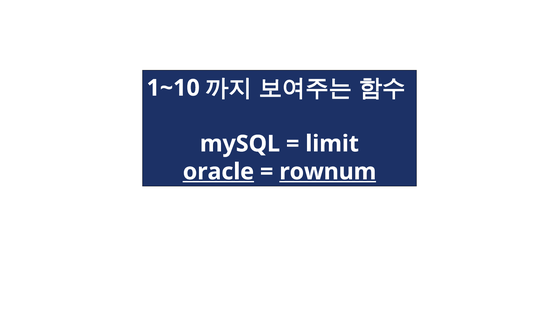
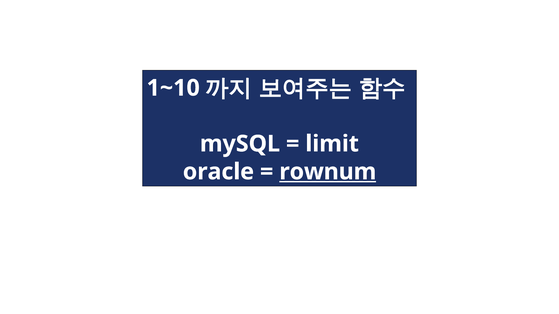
oracle underline: present -> none (218, 172)
